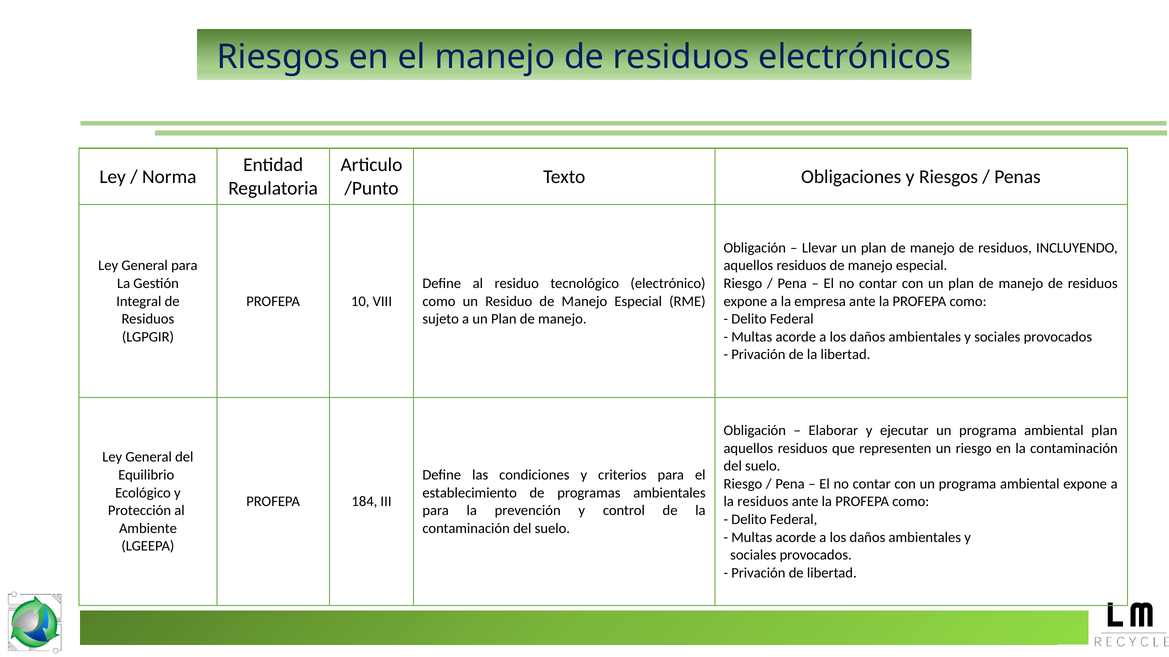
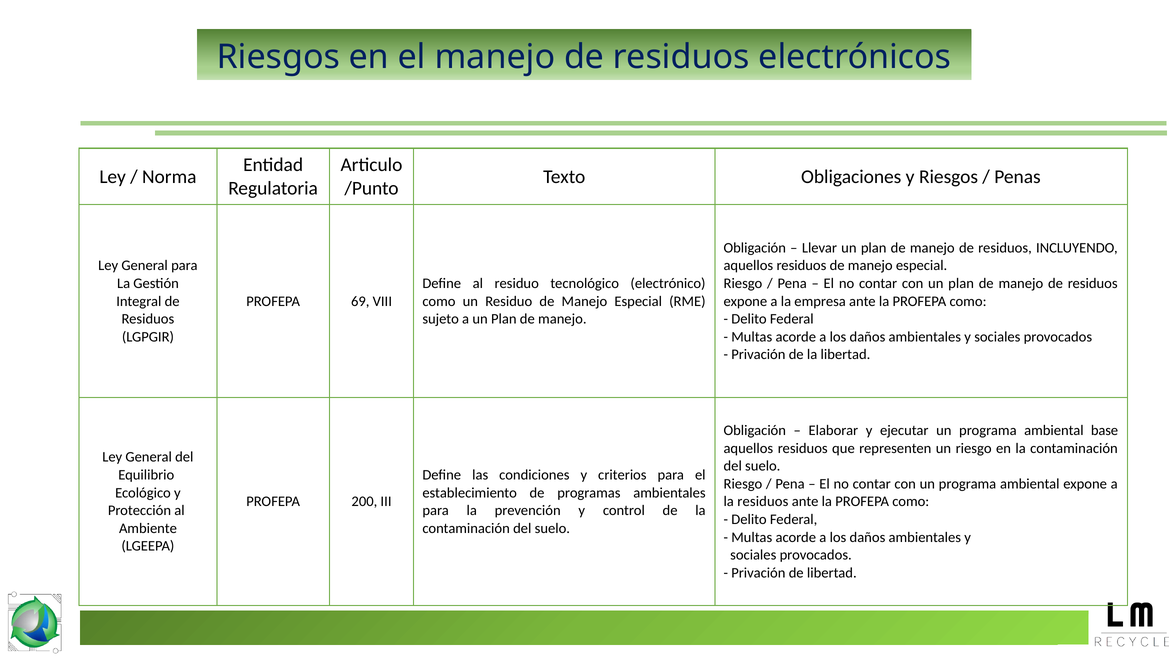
10: 10 -> 69 (360, 302)
ambiental plan: plan -> base (1105, 431)
184: 184 -> 200 (364, 502)
